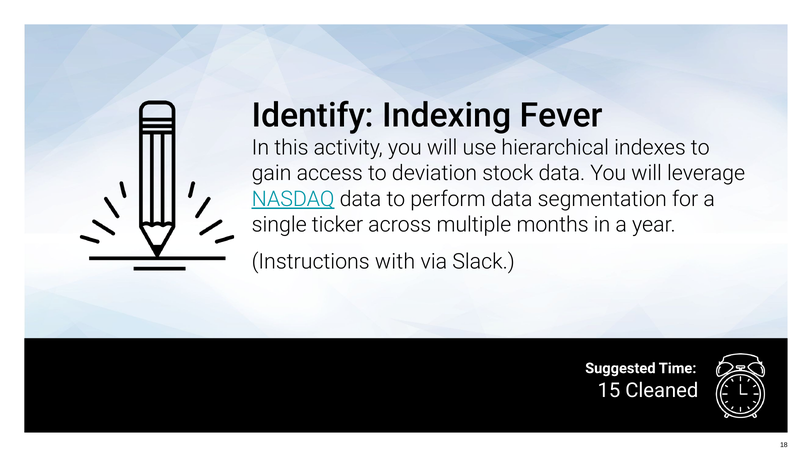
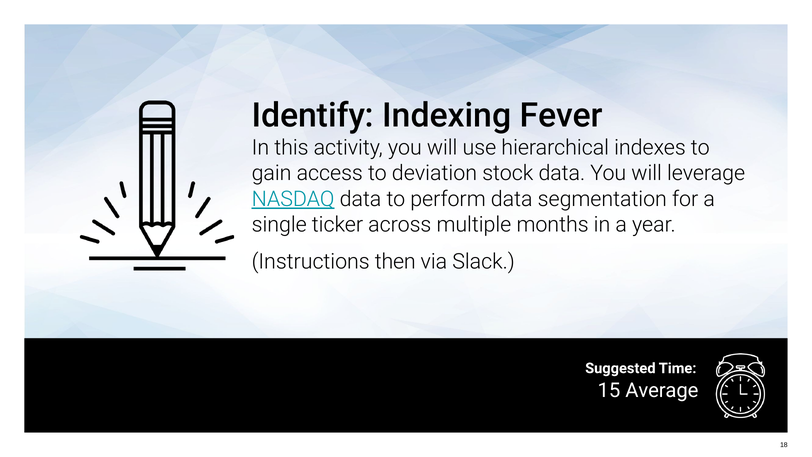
with: with -> then (395, 262)
Cleaned: Cleaned -> Average (662, 390)
